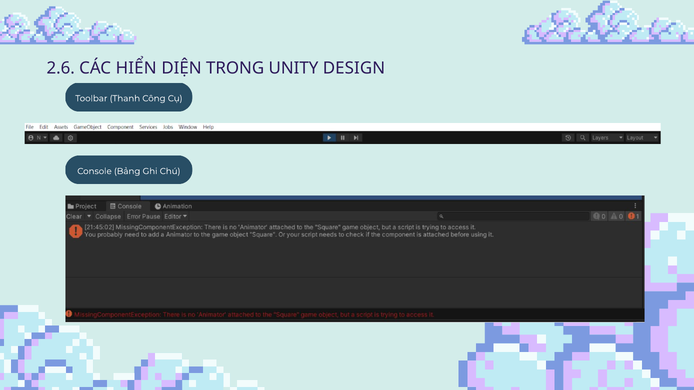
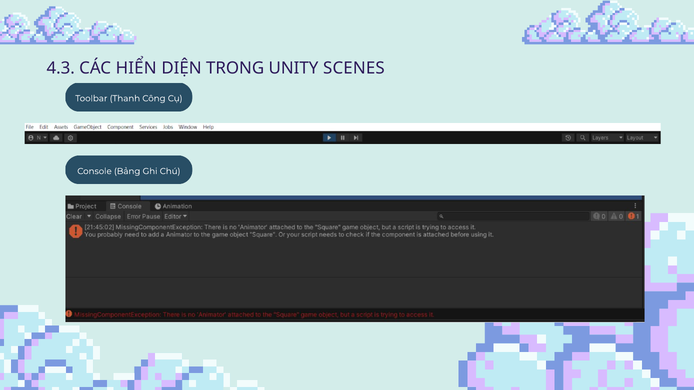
2.6: 2.6 -> 4.3 (61, 68)
DESIGN: DESIGN -> SCENES (354, 68)
